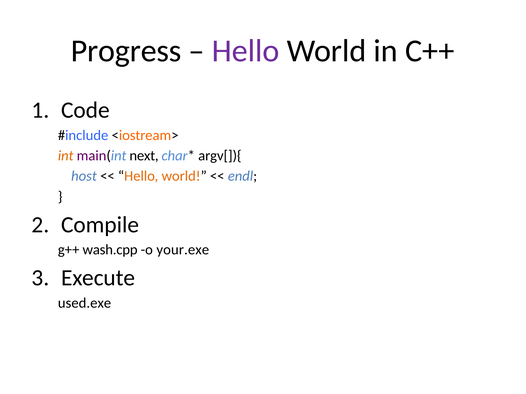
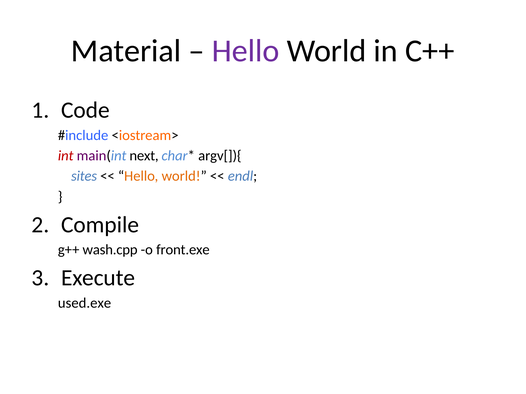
Progress: Progress -> Material (126, 51)
int colour: orange -> red (66, 156)
host: host -> sites (84, 176)
your.exe: your.exe -> front.exe (183, 250)
